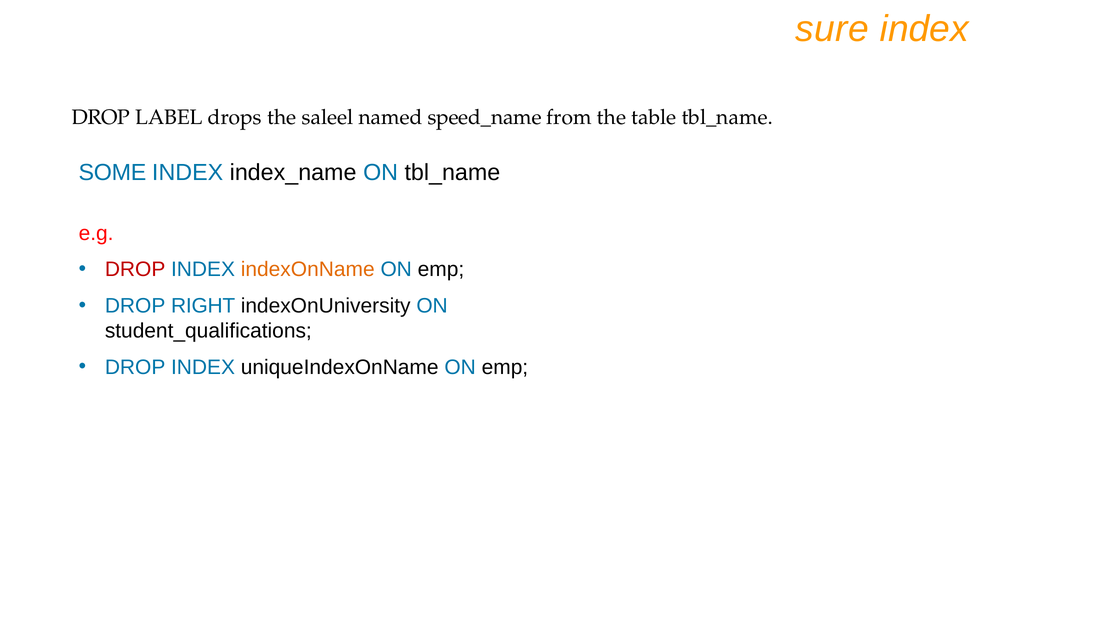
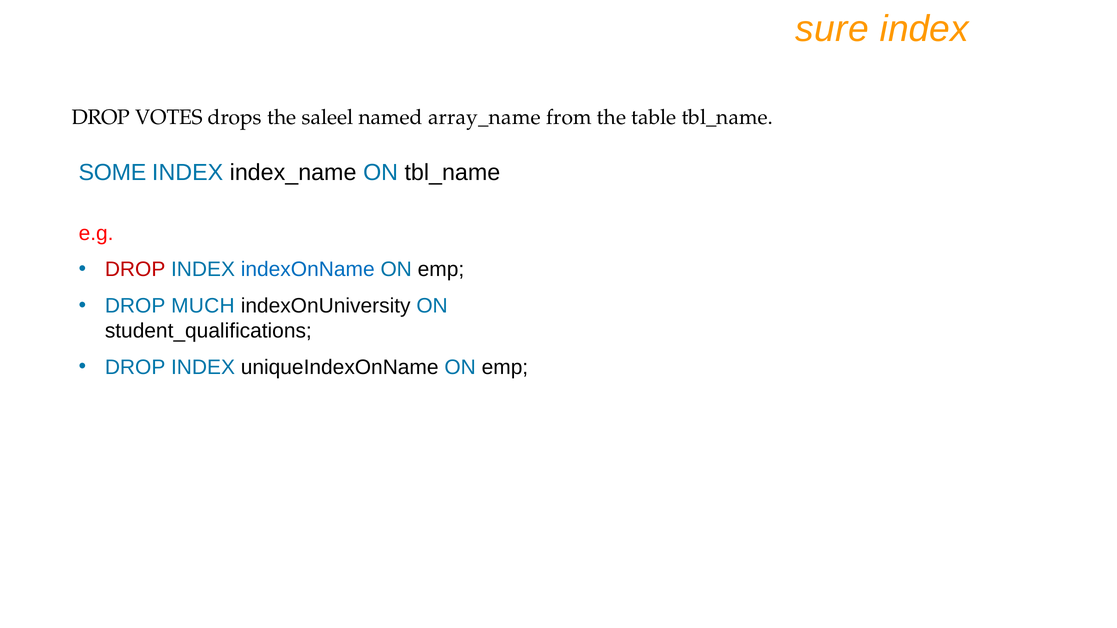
LABEL: LABEL -> VOTES (169, 117)
speed_name: speed_name -> array_name (484, 117)
indexOnName colour: orange -> blue (308, 270)
RIGHT: RIGHT -> MUCH (203, 306)
